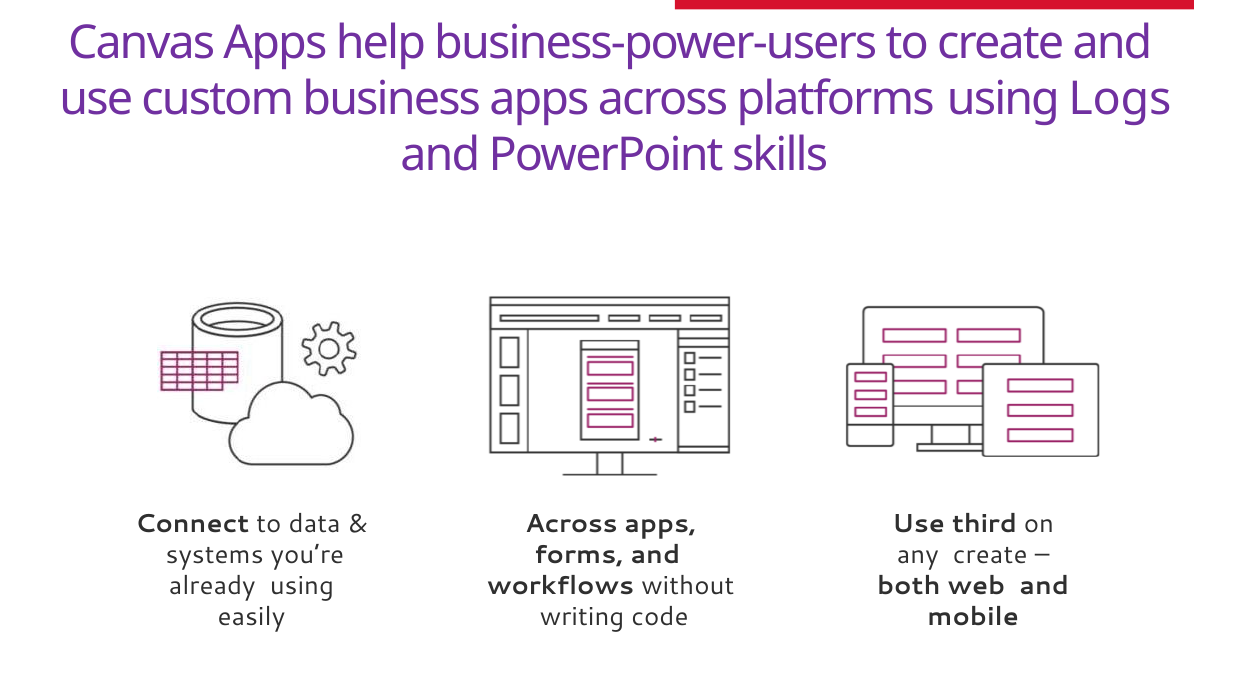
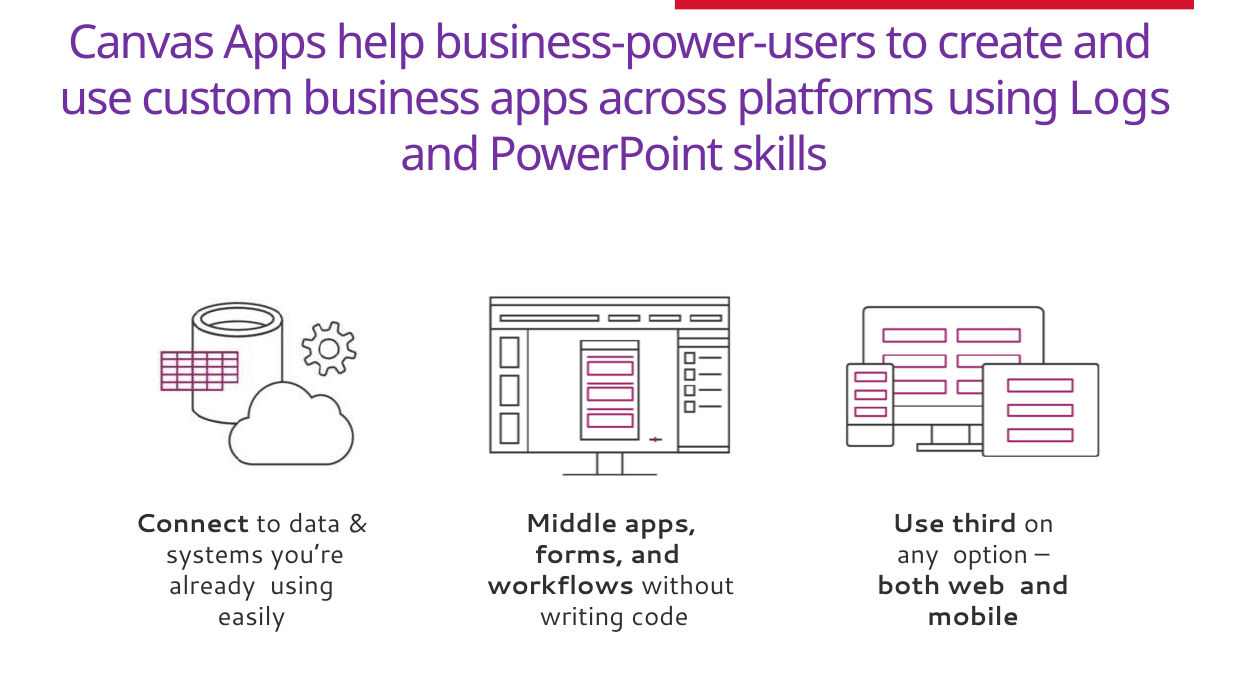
Across: Across -> Middle (571, 524)
any create: create -> option (990, 555)
